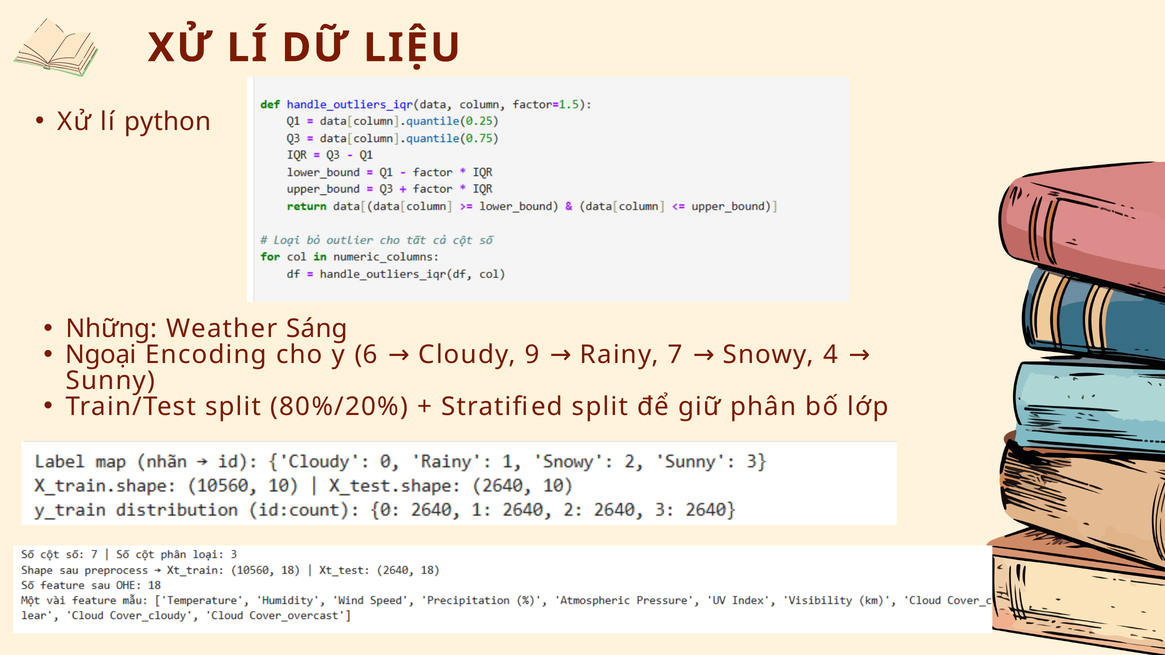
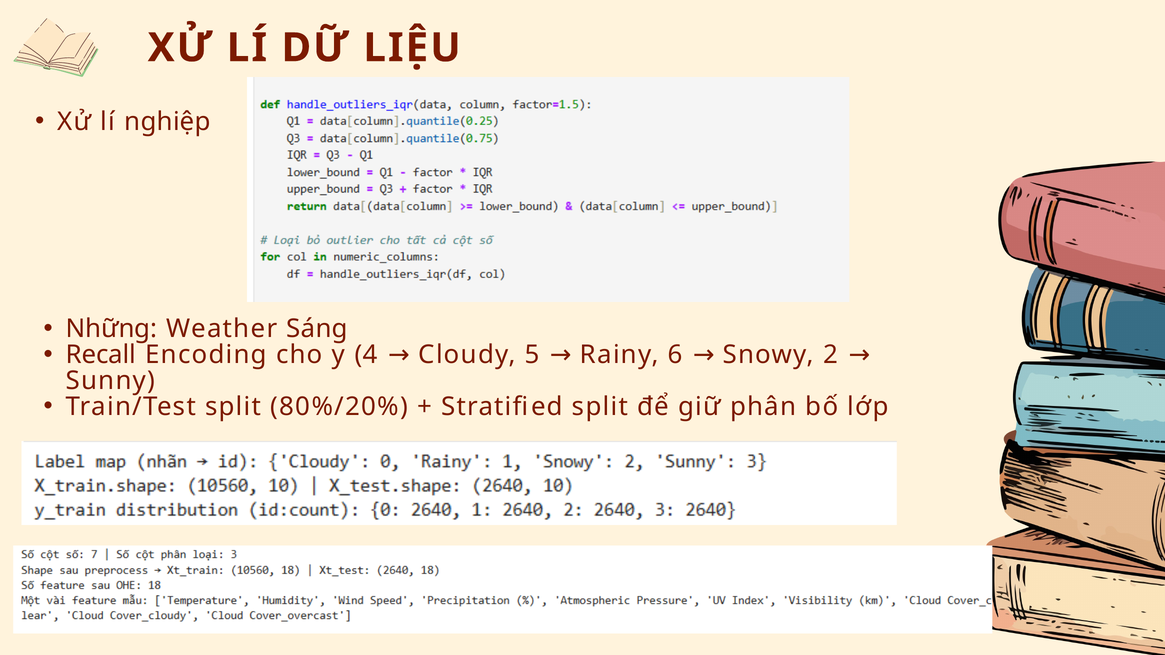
python: python -> nghiệp (168, 122)
Ngoại: Ngoại -> Recall (101, 355)
6: 6 -> 4 (366, 355)
9: 9 -> 5 (532, 355)
7: 7 -> 6 (675, 355)
4: 4 -> 2 (830, 355)
